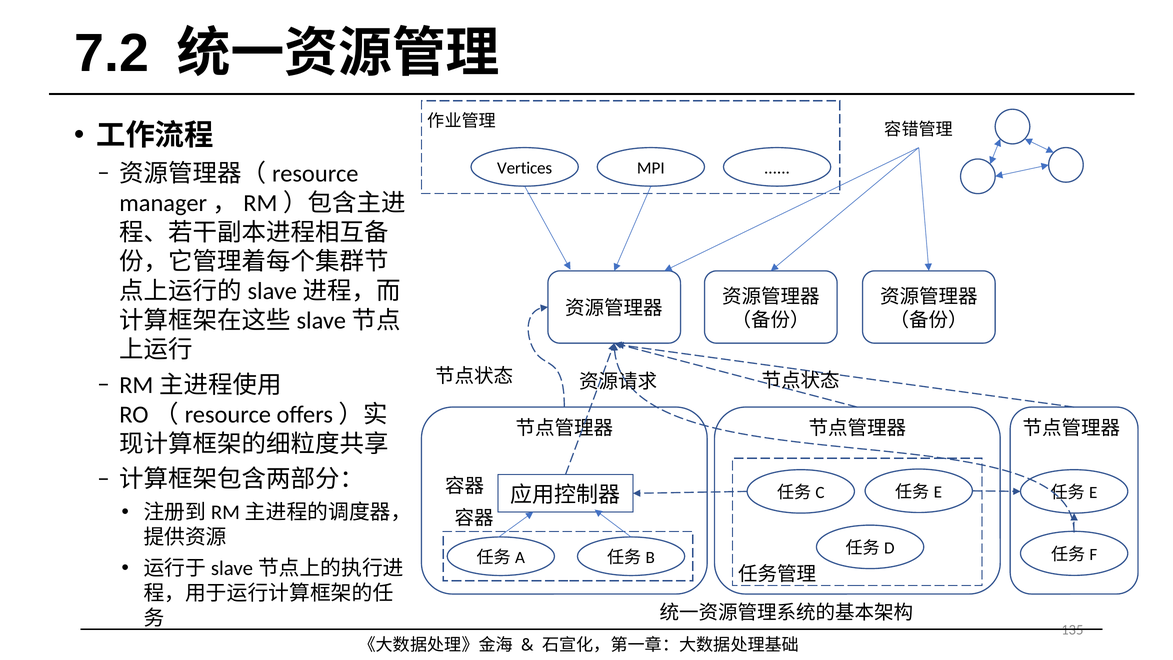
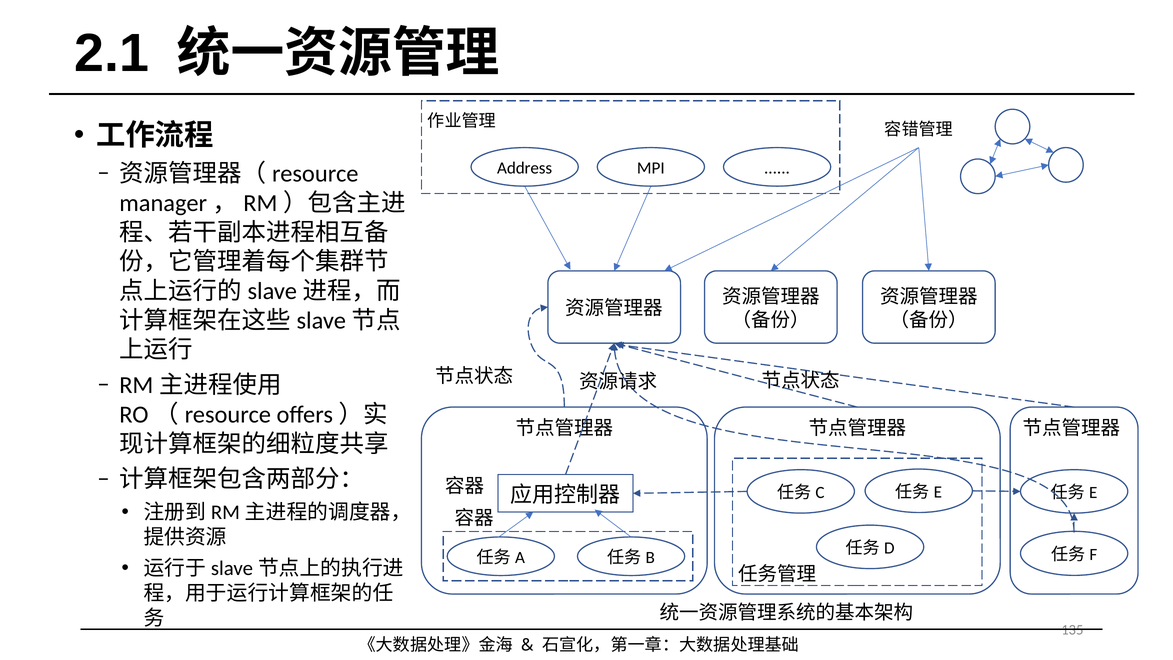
7.2: 7.2 -> 2.1 (112, 53)
Vertices: Vertices -> Address (525, 168)
